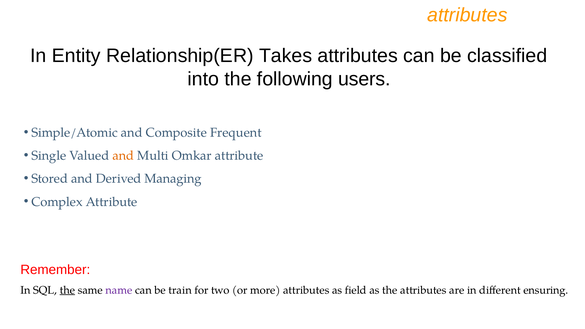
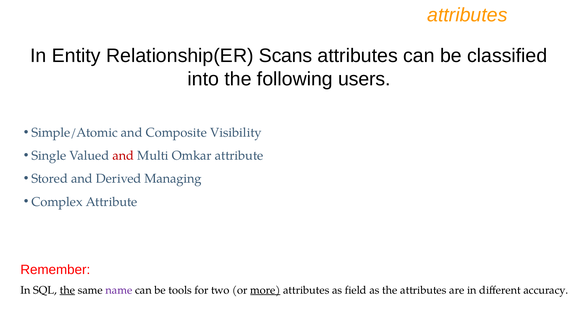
Takes: Takes -> Scans (286, 56)
Frequent: Frequent -> Visibility (236, 133)
and colour: orange -> red (123, 156)
train: train -> tools (180, 290)
more underline: none -> present (265, 290)
ensuring: ensuring -> accuracy (546, 290)
